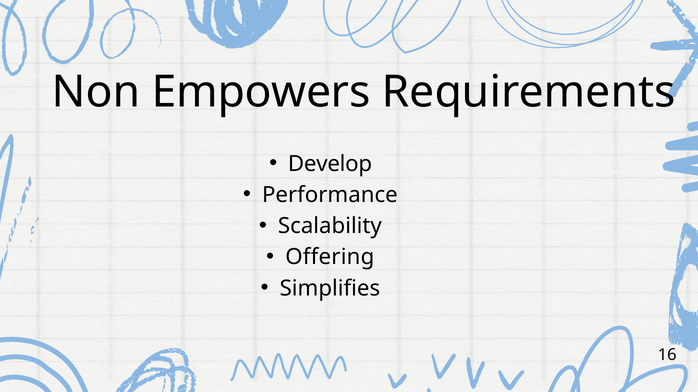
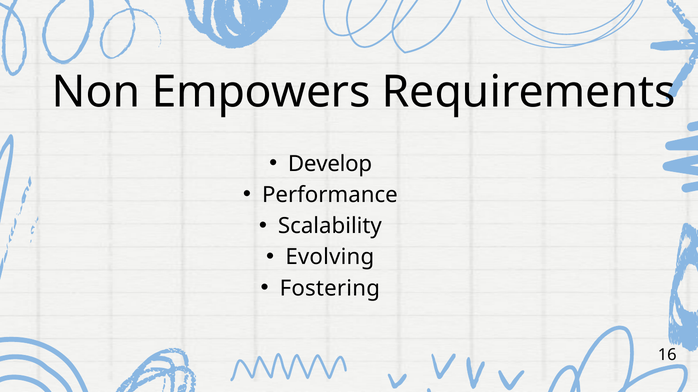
Offering: Offering -> Evolving (330, 258)
Simplifies: Simplifies -> Fostering (330, 289)
